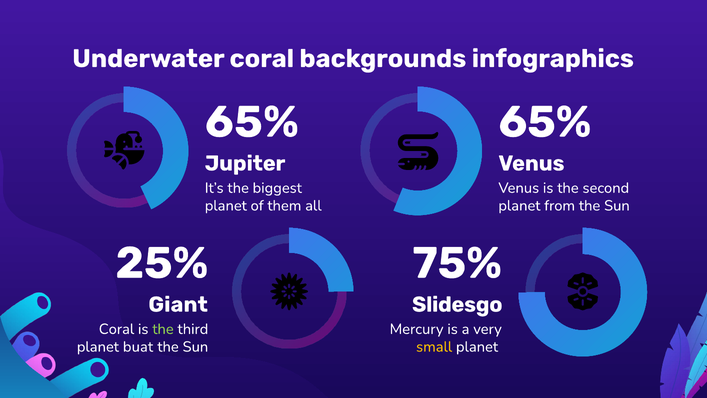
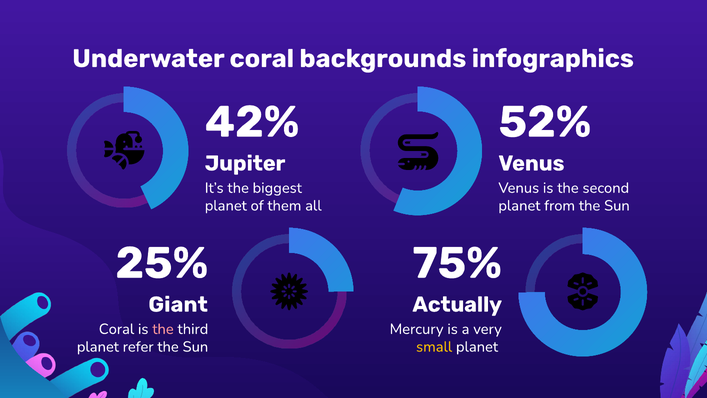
65%: 65% -> 42% (252, 122)
65%: 65% -> 52% (545, 122)
Slidesgo: Slidesgo -> Actually (457, 304)
the colour: light green -> pink (163, 329)
buat: buat -> refer (138, 347)
